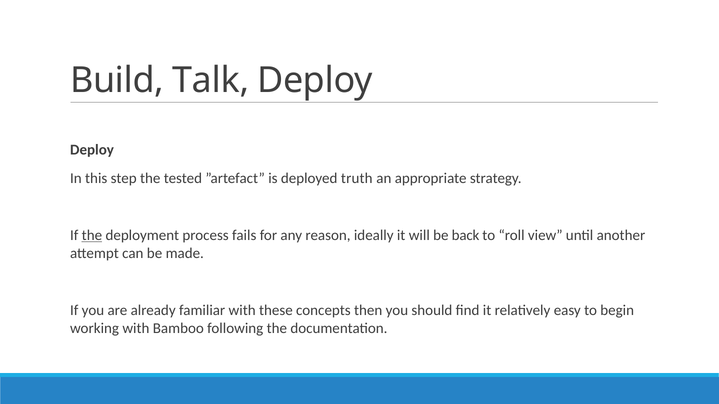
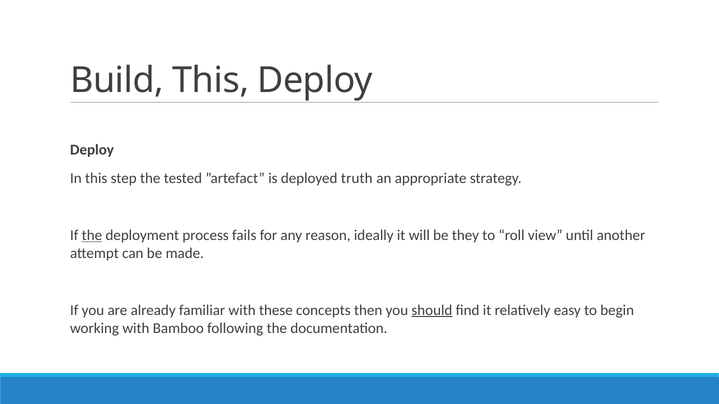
Build Talk: Talk -> This (211, 81)
back: back -> they (465, 236)
should underline: none -> present (432, 311)
